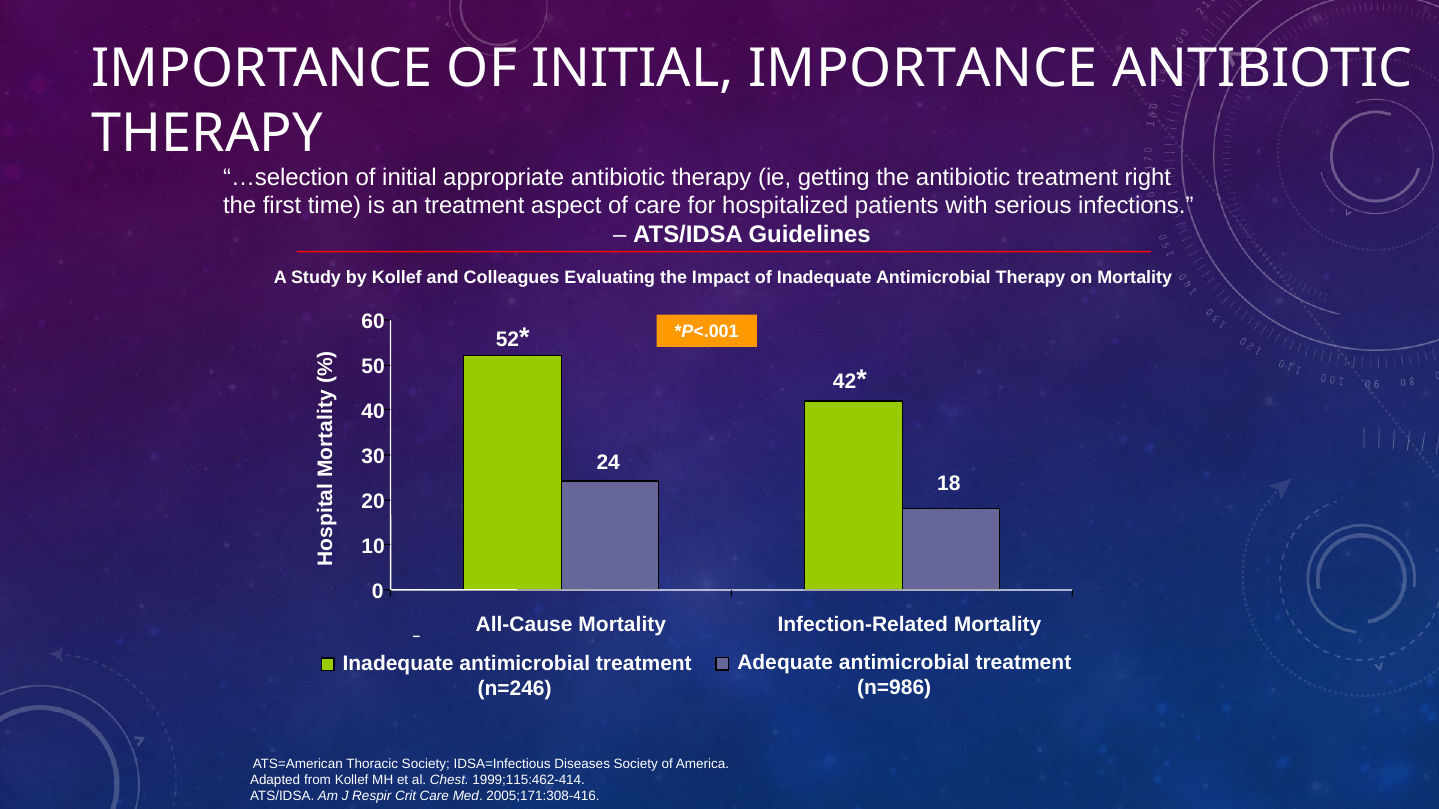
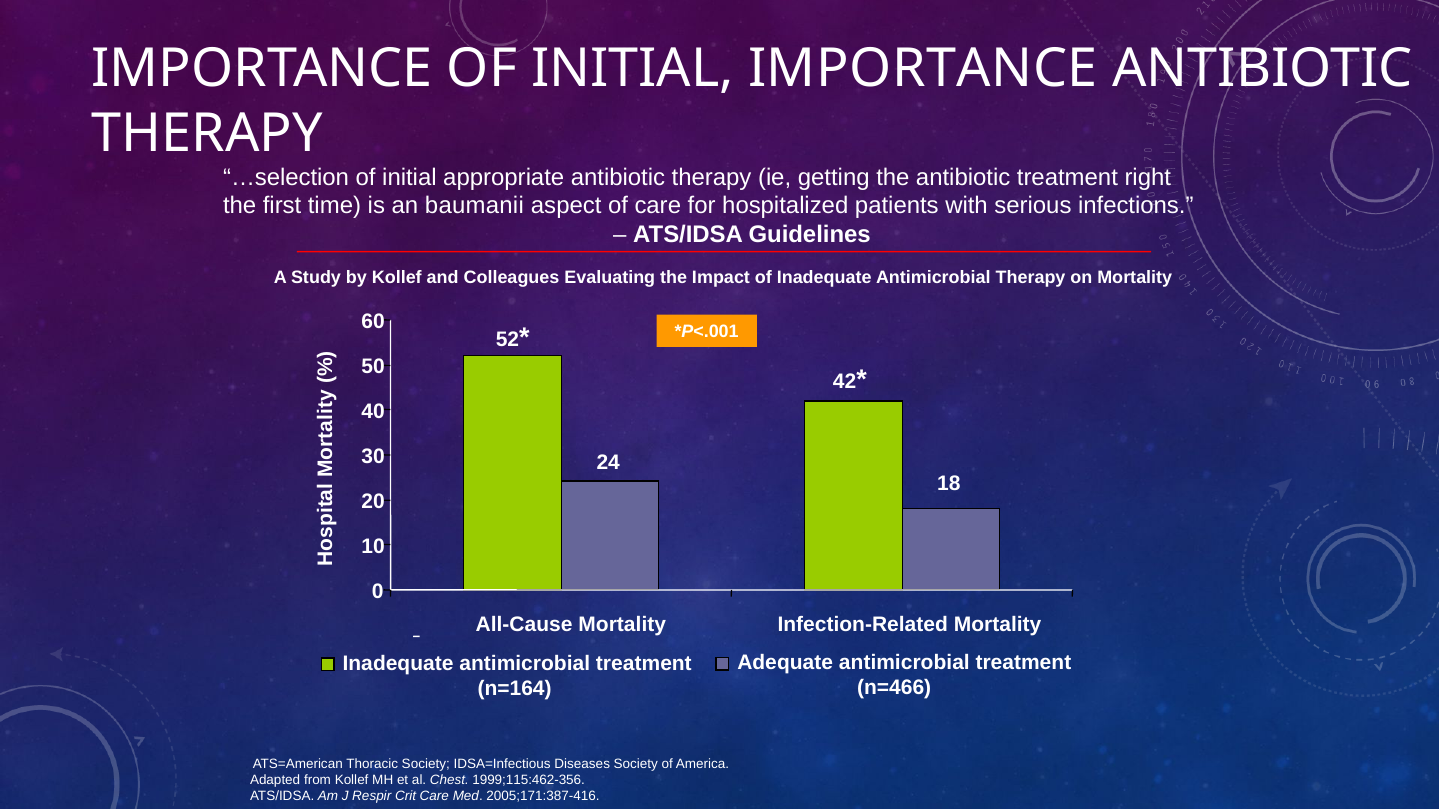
an treatment: treatment -> baumanii (474, 206)
n=986: n=986 -> n=466 (894, 688)
n=246: n=246 -> n=164 (515, 689)
1999;115:462-414: 1999;115:462-414 -> 1999;115:462-356 (529, 781)
2005;171:308-416: 2005;171:308-416 -> 2005;171:387-416 (543, 797)
